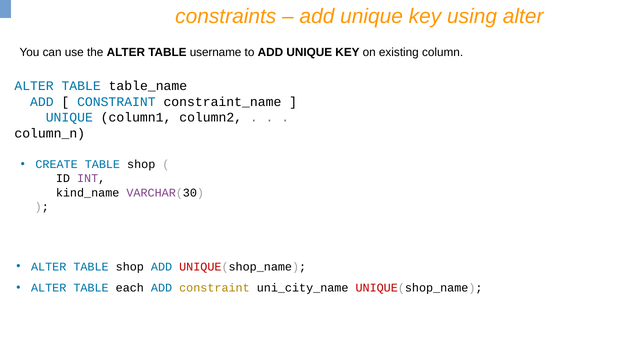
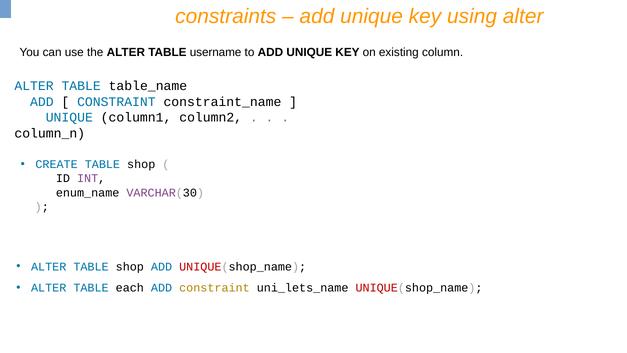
kind_name: kind_name -> enum_name (88, 193)
uni_city_name: uni_city_name -> uni_lets_name (303, 288)
